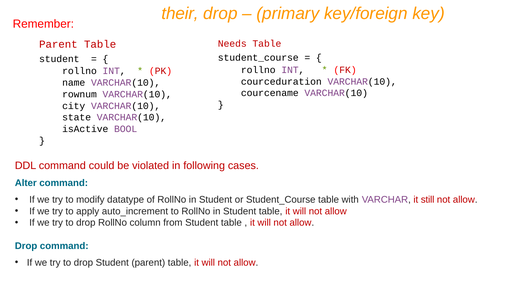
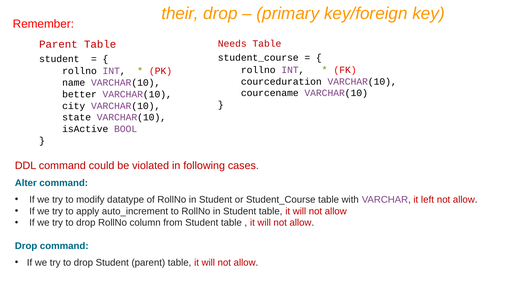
rownum: rownum -> better (79, 94)
still: still -> left (427, 199)
